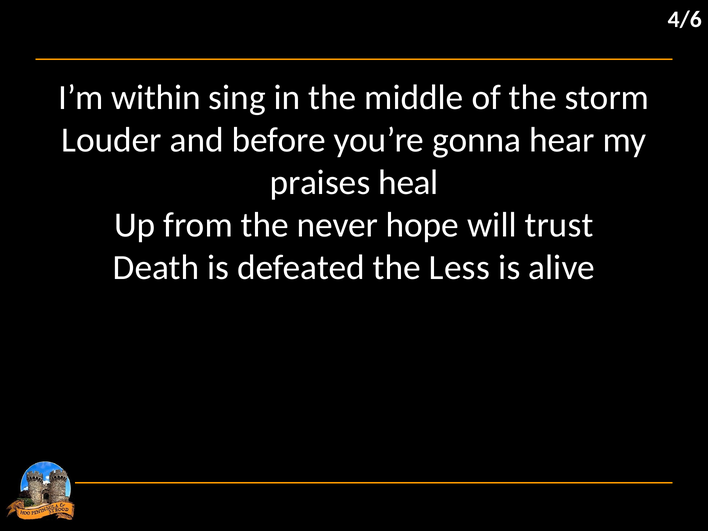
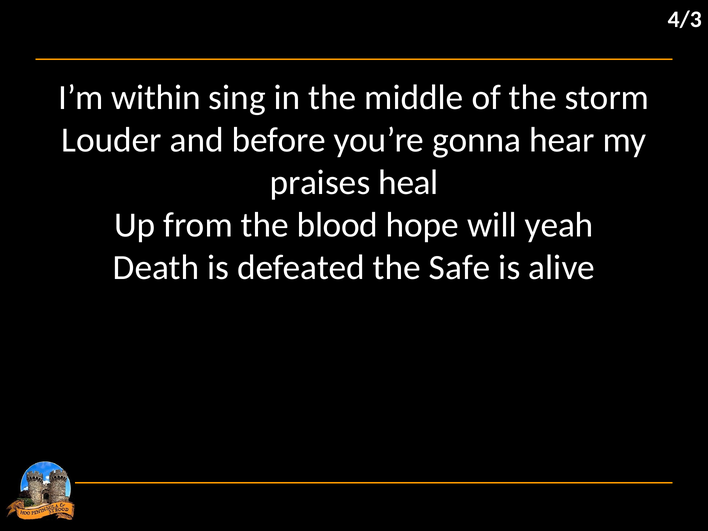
4/6: 4/6 -> 4/3 (685, 19)
never: never -> blood (337, 225)
trust: trust -> yeah (559, 225)
Less: Less -> Safe (460, 268)
